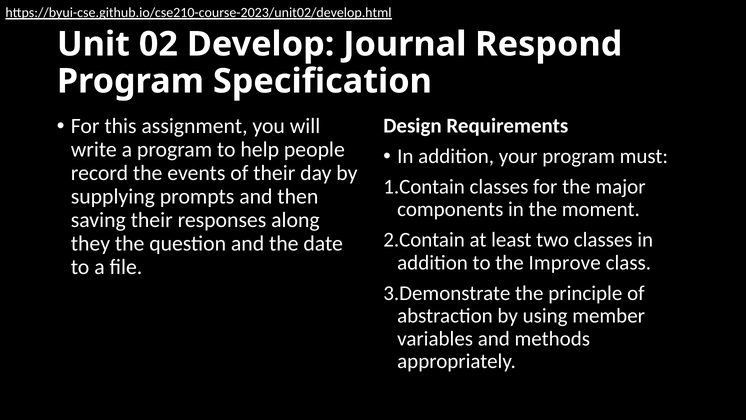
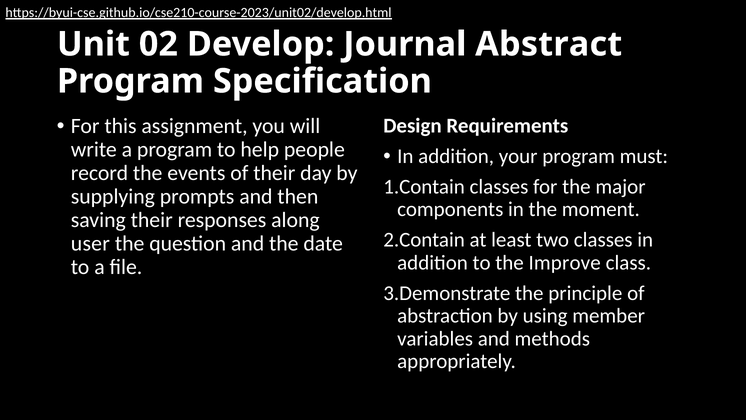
Respond: Respond -> Abstract (549, 44)
they: they -> user (90, 243)
